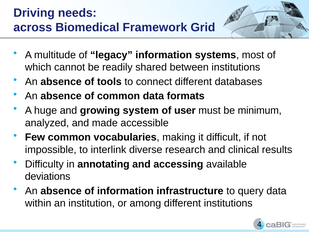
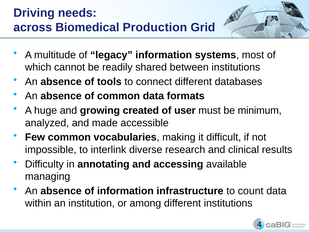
Framework: Framework -> Production (155, 27)
system: system -> created (141, 110)
deviations: deviations -> managing (48, 176)
query: query -> count (251, 191)
